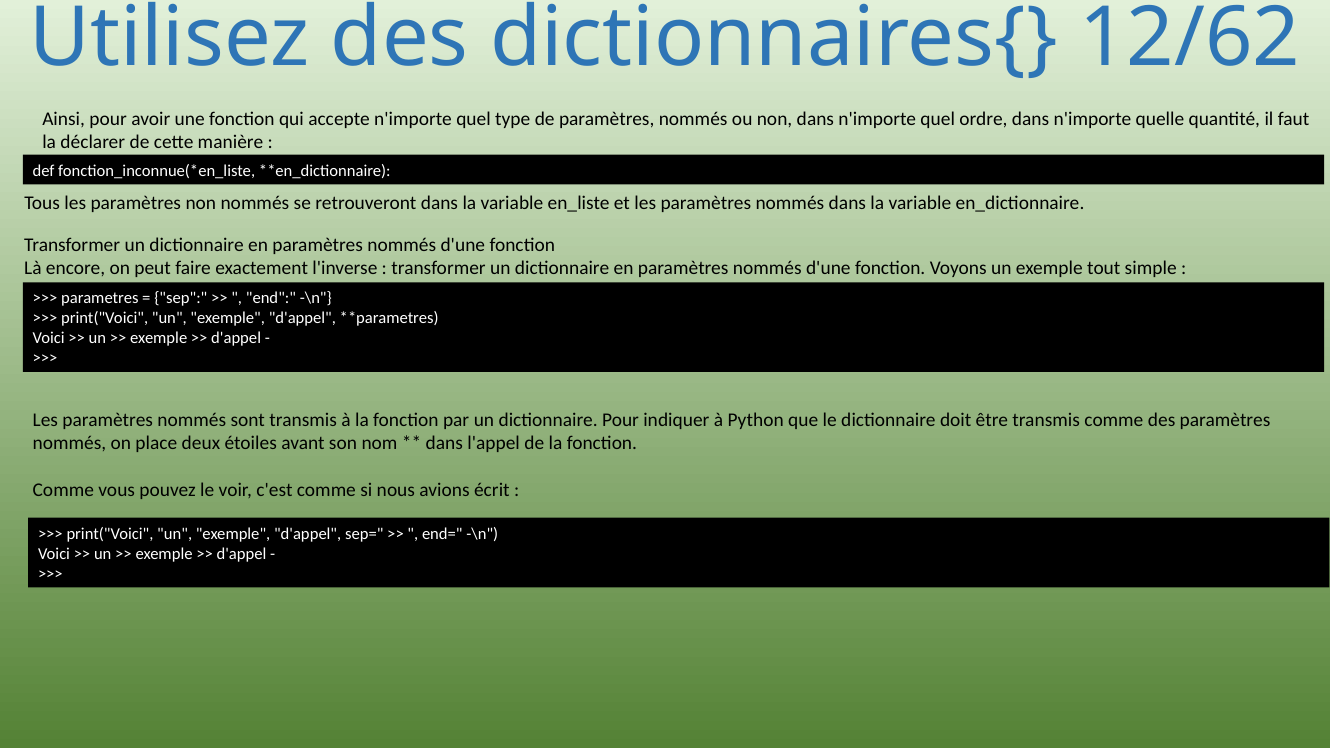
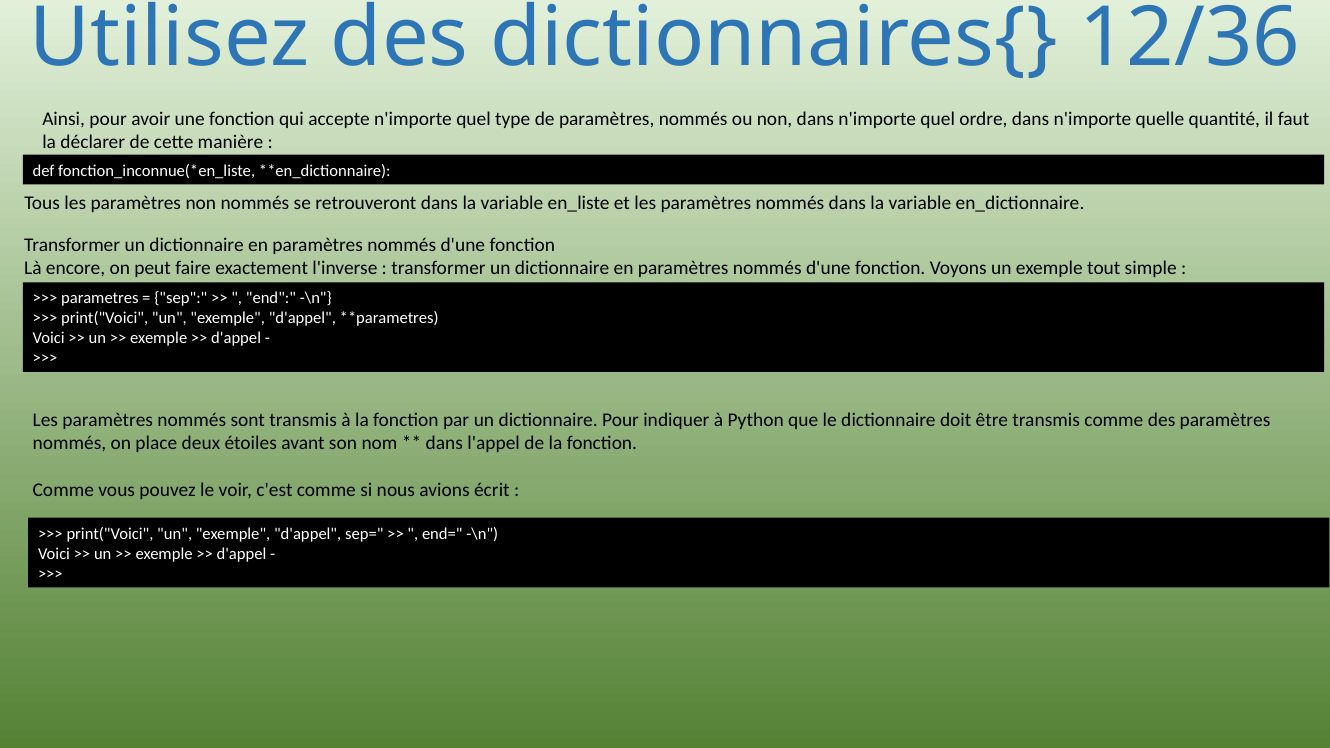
12/62: 12/62 -> 12/36 (1190, 38)
